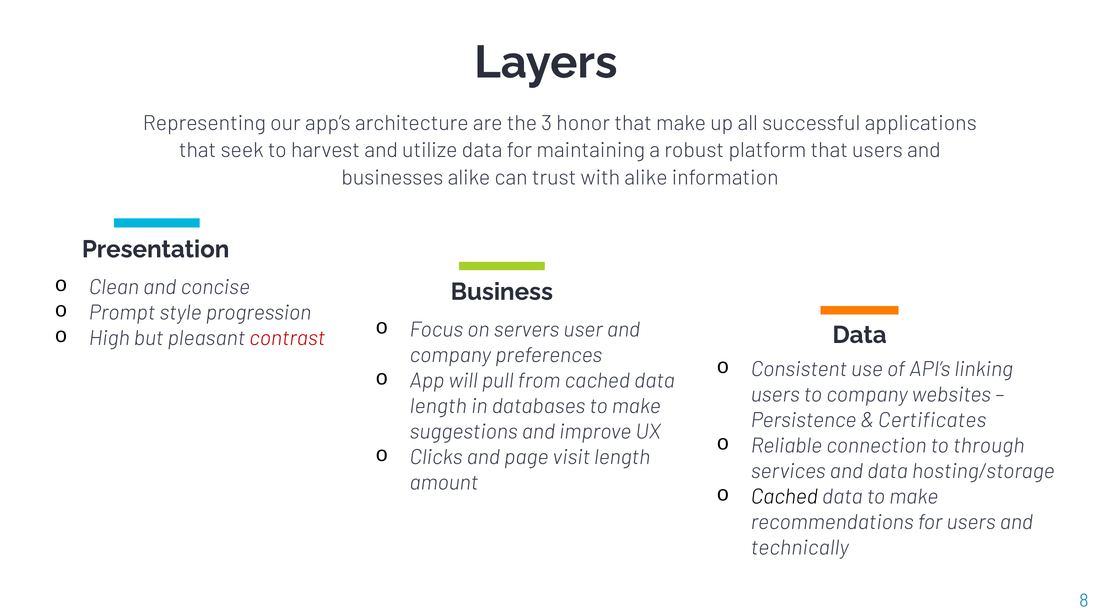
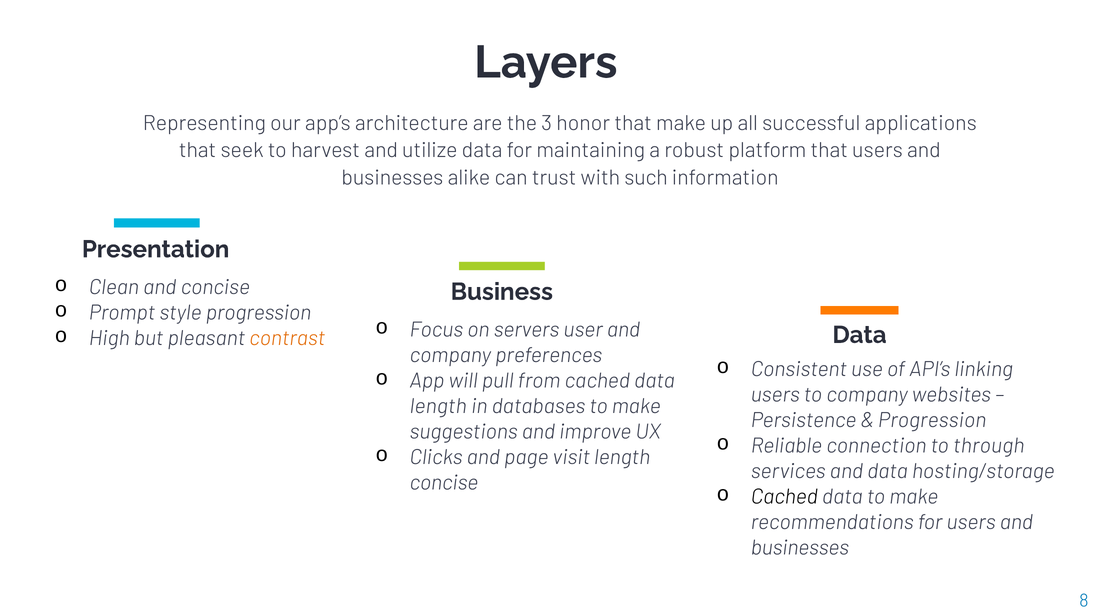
with alike: alike -> such (646, 178)
contrast colour: red -> orange (287, 338)
Certificates: Certificates -> Progression (932, 420)
amount: amount -> concise (444, 483)
technically: technically -> businesses (800, 548)
